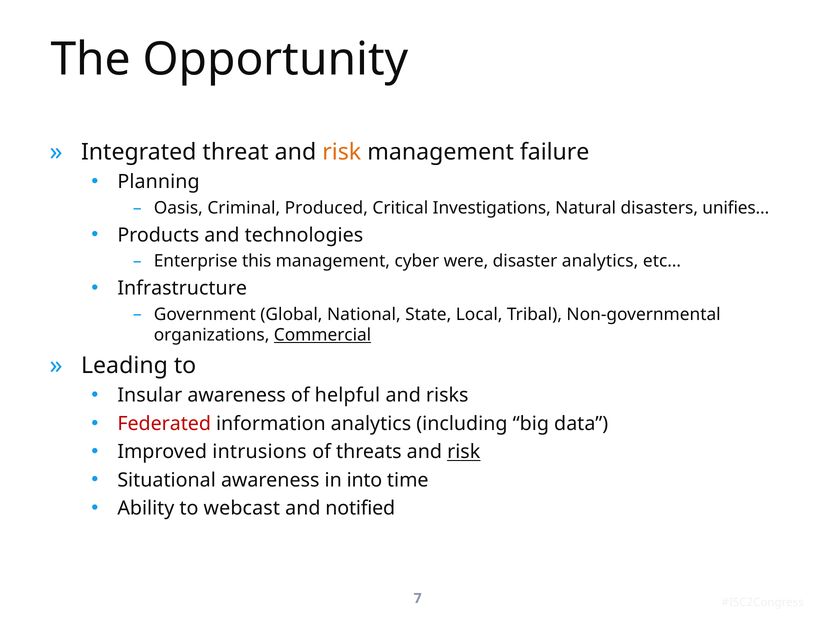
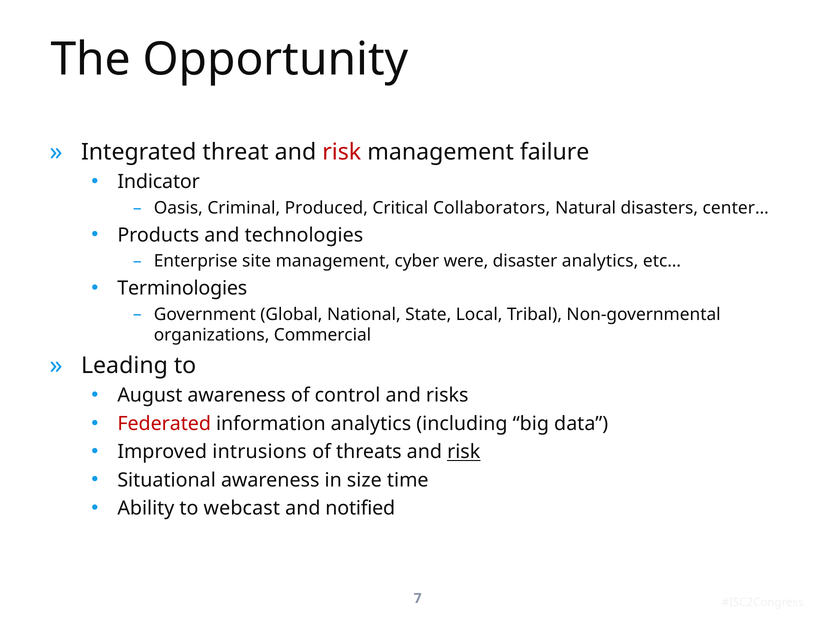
risk colour: orange -> red (342, 152)
Planning: Planning -> Indicator (159, 182)
Investigations: Investigations -> Collaborators (492, 208)
unifies…: unifies… -> center… (736, 208)
this: this -> site (257, 261)
Infrastructure: Infrastructure -> Terminologies (182, 288)
Commercial underline: present -> none (323, 335)
Insular: Insular -> August (150, 395)
helpful: helpful -> control (348, 395)
into: into -> size (364, 480)
